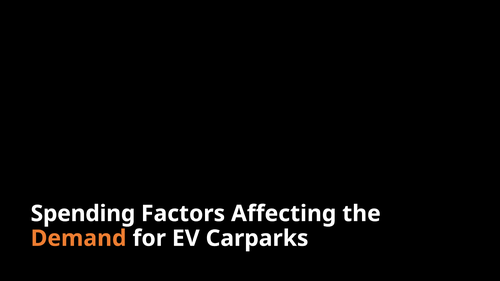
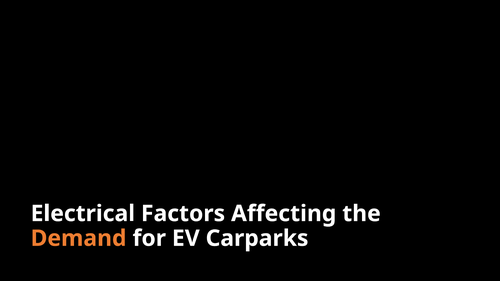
Spending: Spending -> Electrical (83, 214)
